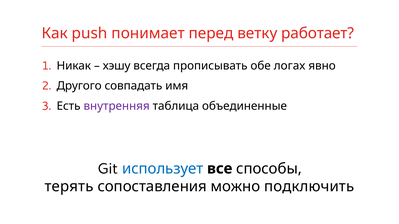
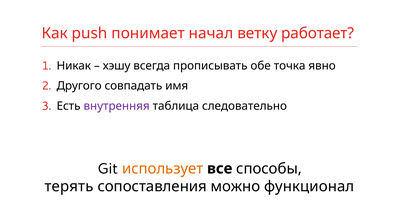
перед: перед -> начал (211, 33)
логах: логах -> точка (290, 66)
объединенные: объединенные -> следовательно (245, 106)
использует colour: blue -> orange (163, 169)
подключить: подключить -> функционал (309, 187)
